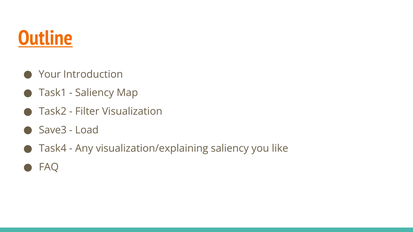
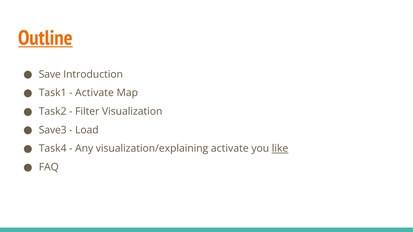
Your: Your -> Save (50, 74)
Saliency: Saliency -> Activate (95, 93)
visualization/explaining saliency: saliency -> activate (230, 149)
like underline: none -> present (280, 149)
